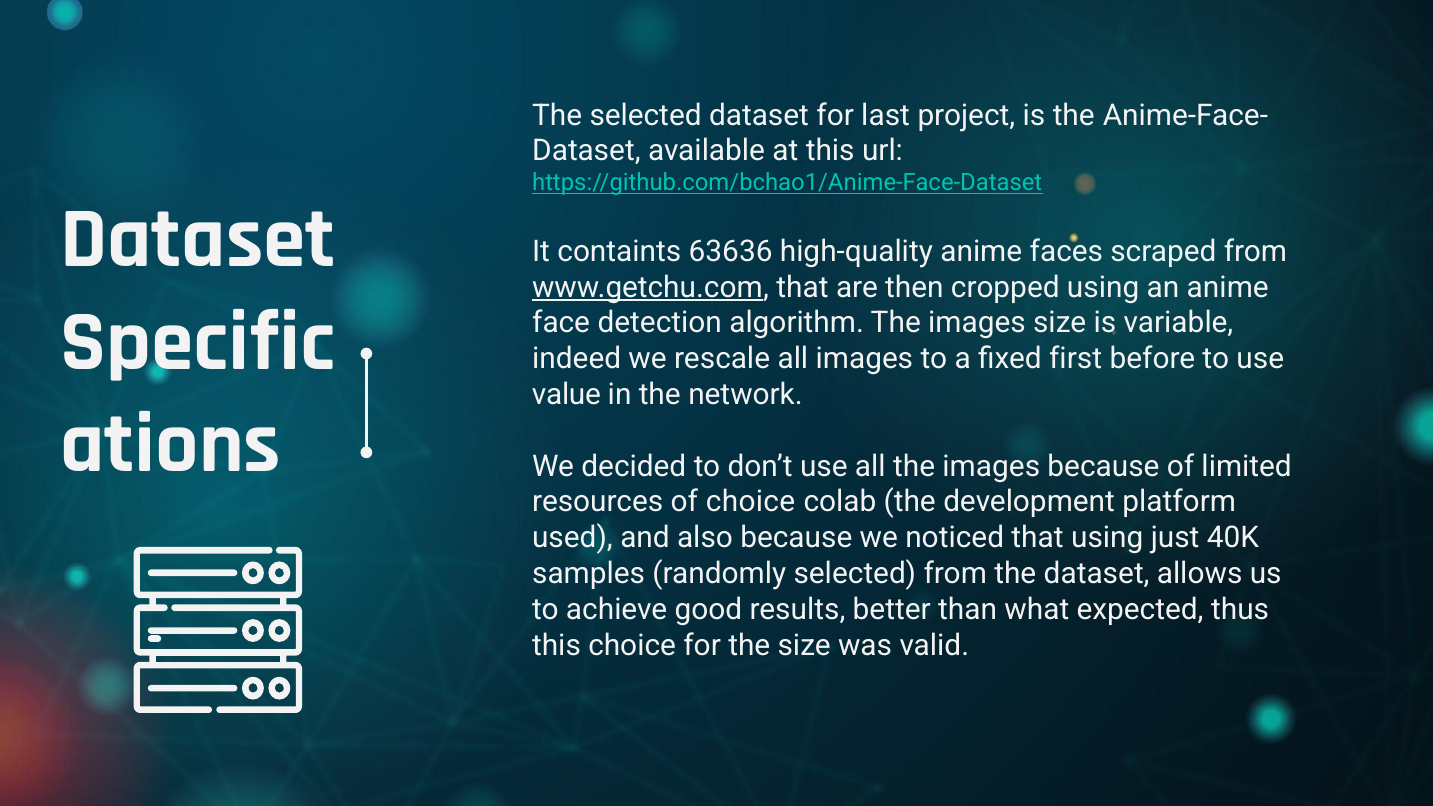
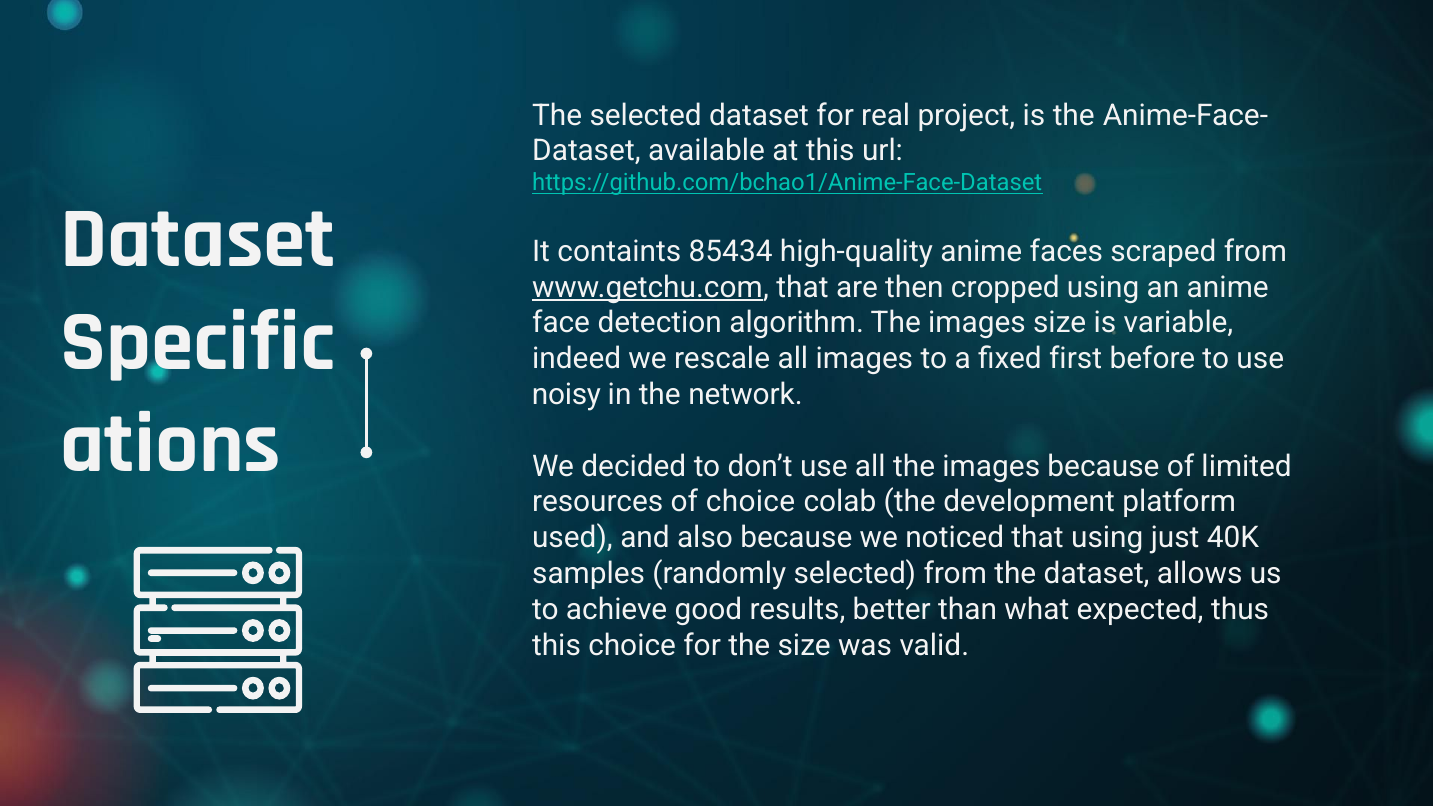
last: last -> real (886, 115)
63636: 63636 -> 85434 (731, 251)
value: value -> noisy (566, 395)
